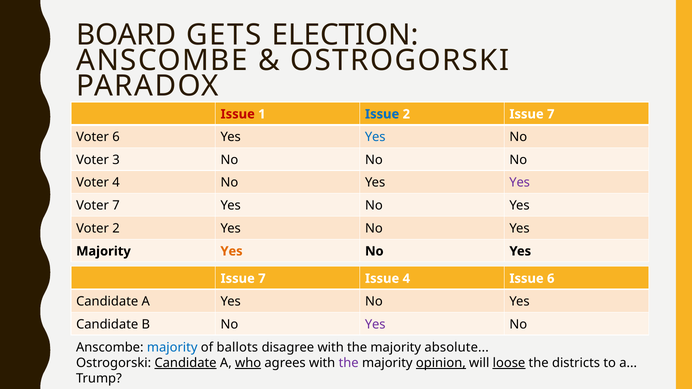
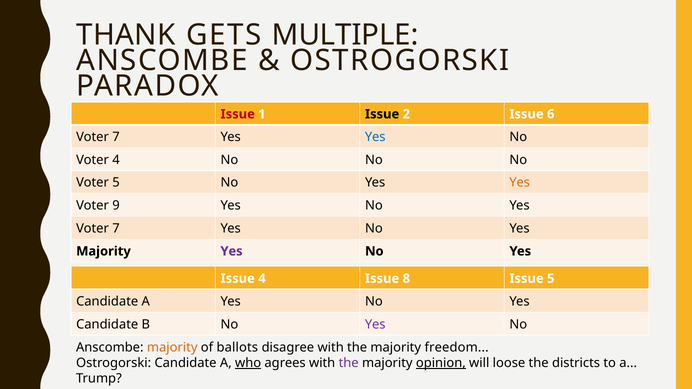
BOARD: BOARD -> THANK (126, 35)
ELECTION: ELECTION -> MULTIPLE (345, 35)
Issue colour: blue -> black (382, 114)
2 Issue 7: 7 -> 6 (551, 114)
6: 6 -> 7 (116, 137)
Voter 3: 3 -> 4 (116, 160)
Voter 4: 4 -> 5 (116, 183)
Yes colour: purple -> orange (520, 183)
Voter 7: 7 -> 9 (116, 206)
2: 2 -> 7 (116, 229)
Yes colour: orange -> purple (232, 251)
7: 7 -> 4 (262, 279)
Issue 4: 4 -> 8 (406, 279)
Issue 6: 6 -> 5 (551, 279)
majority colour: blue -> orange (172, 348)
absolute: absolute -> freedom (457, 348)
Candidate underline: present -> none (186, 363)
loose underline: present -> none (509, 363)
